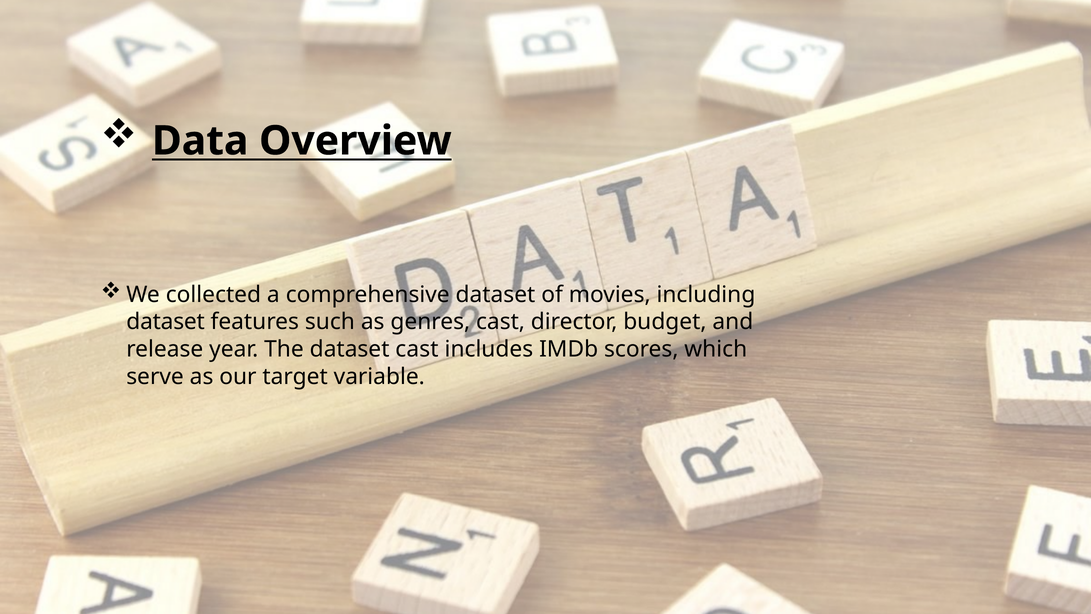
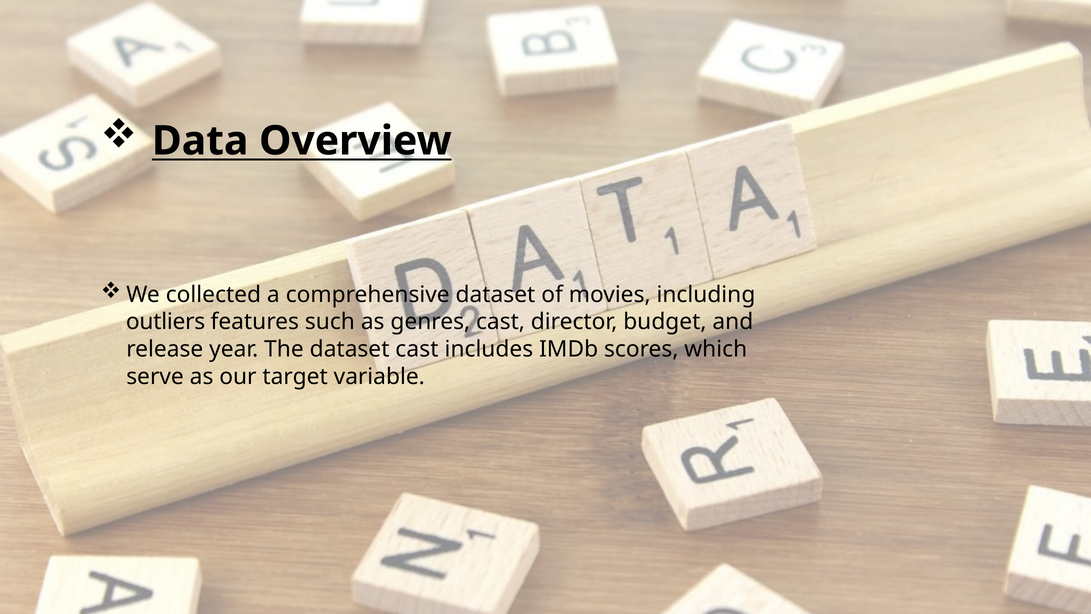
dataset: dataset -> outliers (166, 322)
